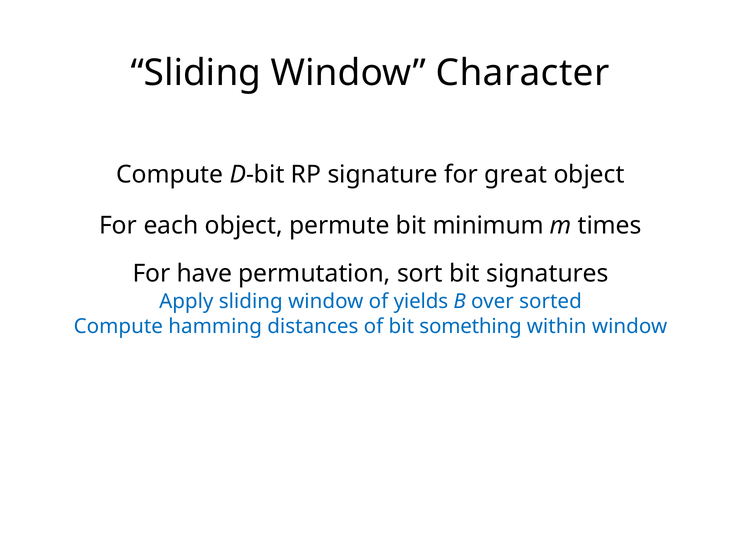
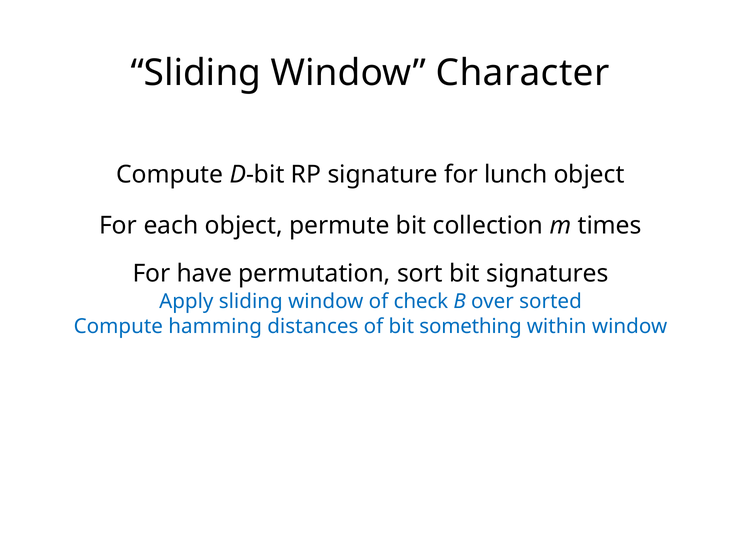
great: great -> lunch (516, 175)
minimum: minimum -> collection (488, 225)
yields: yields -> check (421, 301)
